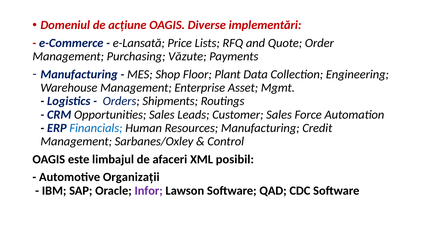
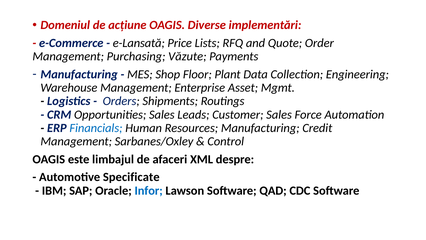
posibil: posibil -> despre (235, 159)
Organizații: Organizații -> Specificate (131, 177)
Infor colour: purple -> blue (149, 190)
